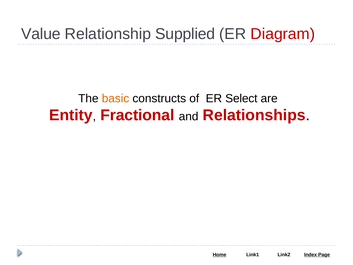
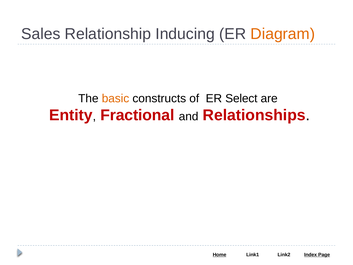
Value: Value -> Sales (41, 34)
Supplied: Supplied -> Inducing (185, 34)
Diagram colour: red -> orange (283, 34)
